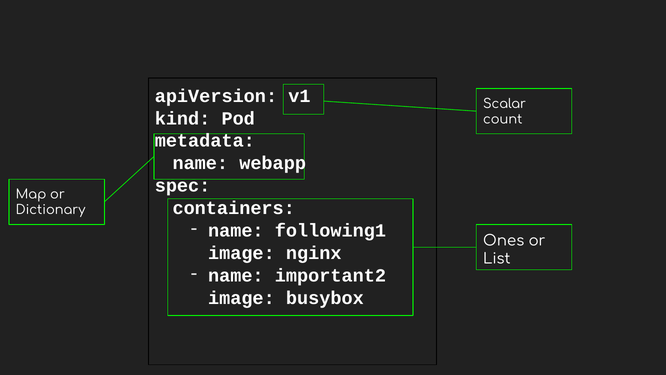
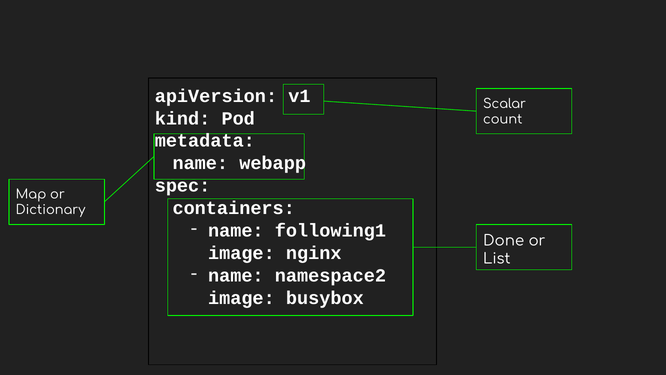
Ones: Ones -> Done (504, 241)
important2: important2 -> namespace2 (330, 275)
